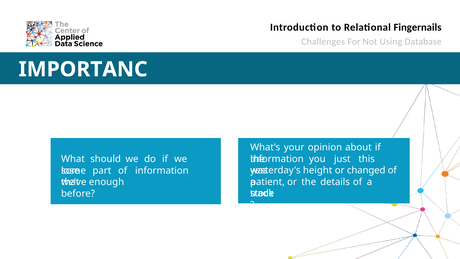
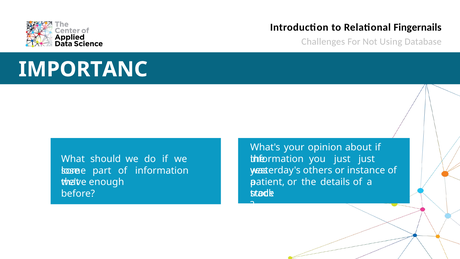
just this: this -> just (367, 159)
height: height -> others (318, 170)
changed: changed -> instance (366, 170)
